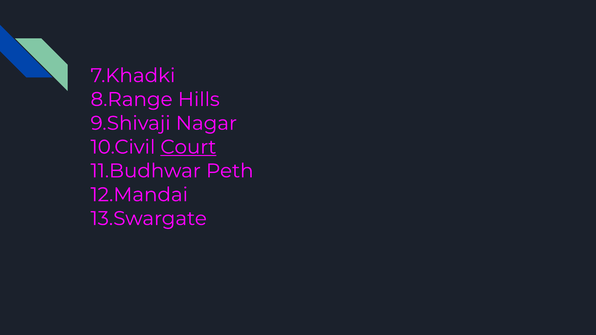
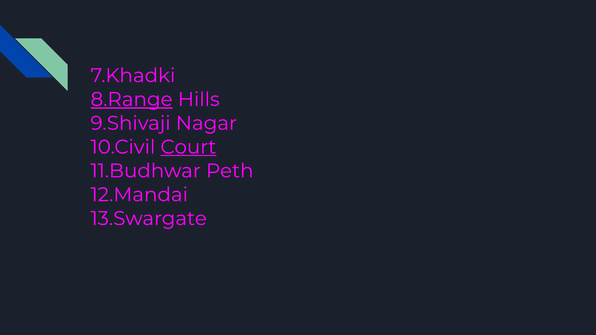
8.Range underline: none -> present (132, 99)
